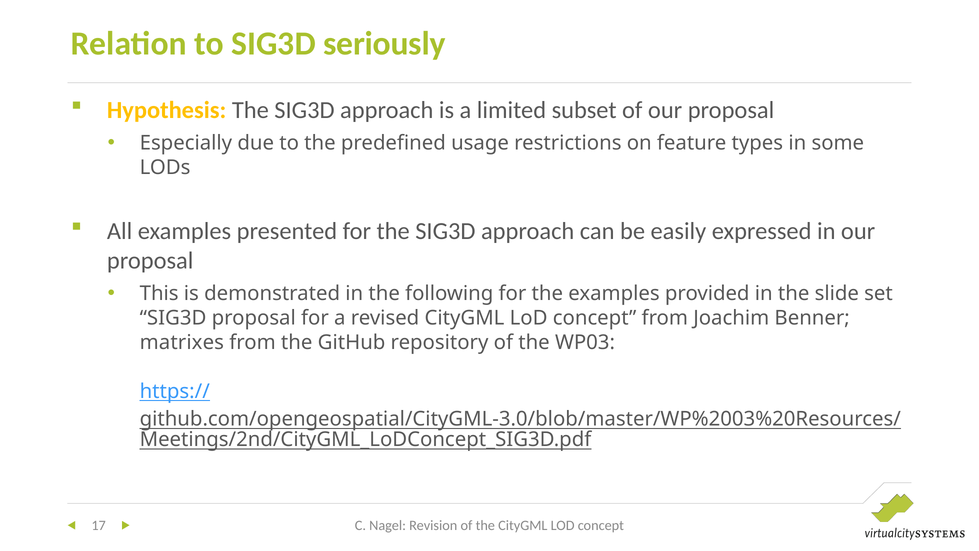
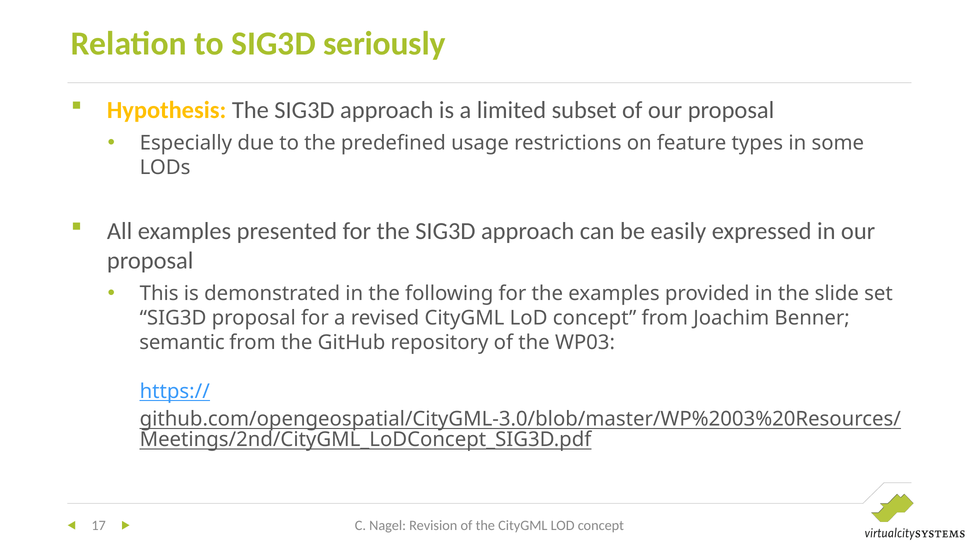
matrixes: matrixes -> semantic (182, 342)
